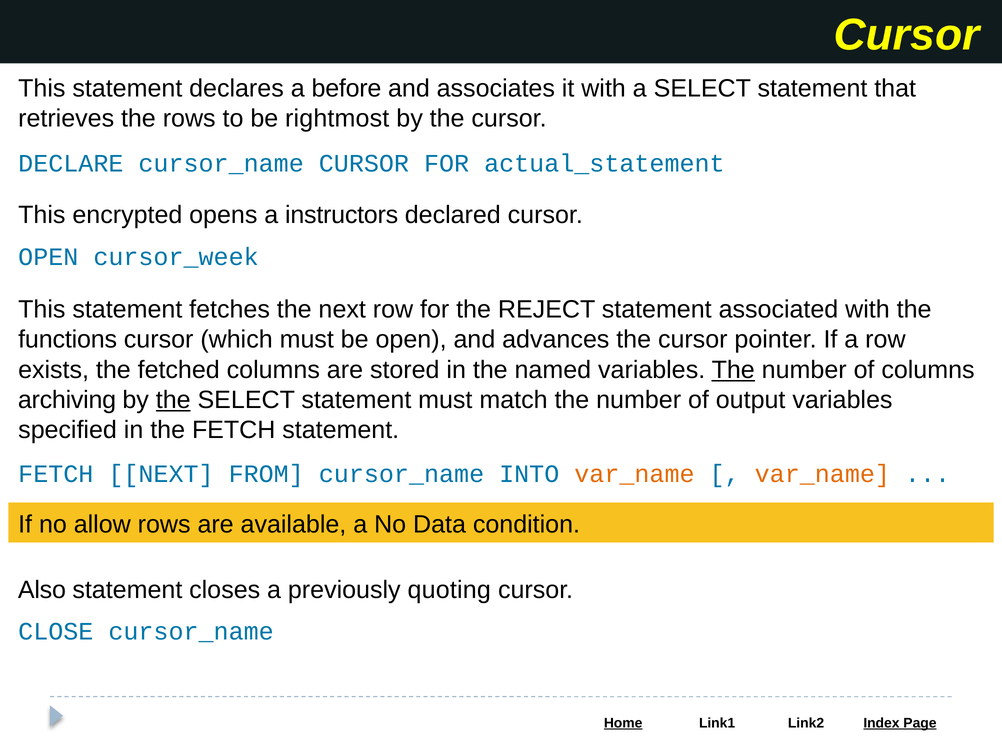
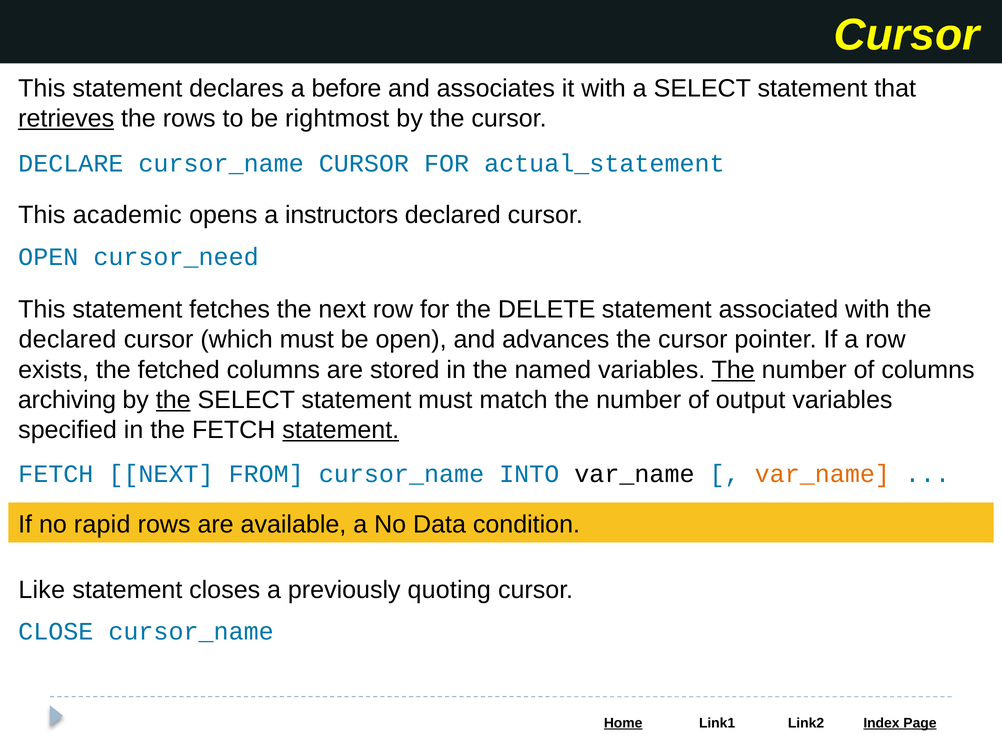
retrieves underline: none -> present (66, 119)
encrypted: encrypted -> academic (127, 215)
cursor_week: cursor_week -> cursor_need (176, 257)
REJECT: REJECT -> DELETE (547, 309)
functions: functions -> declared (67, 339)
statement underline: none -> present (341, 430)
var_name colour: orange -> black (634, 474)
allow: allow -> rapid (102, 524)
Also: Also -> Like (42, 589)
